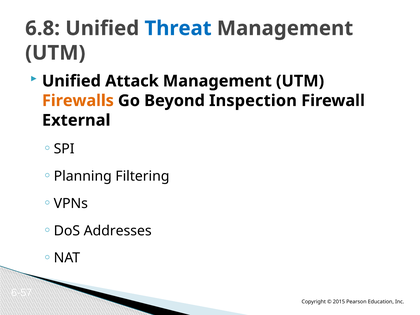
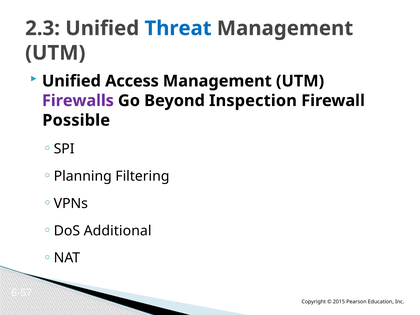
6.8: 6.8 -> 2.3 (43, 28)
Attack: Attack -> Access (132, 81)
Firewalls colour: orange -> purple (78, 101)
External: External -> Possible (76, 120)
Addresses: Addresses -> Additional (118, 231)
